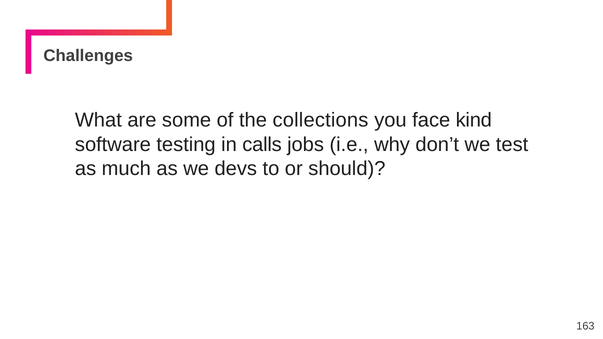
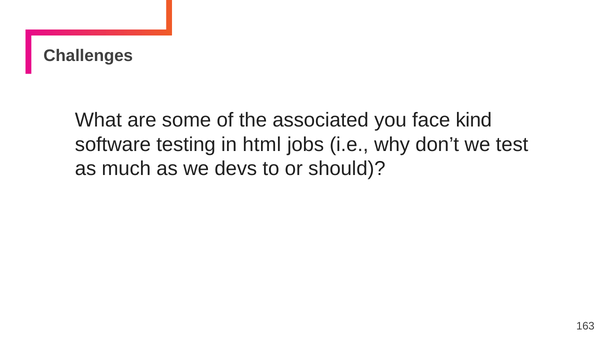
collections: collections -> associated (321, 120)
calls: calls -> html (262, 145)
